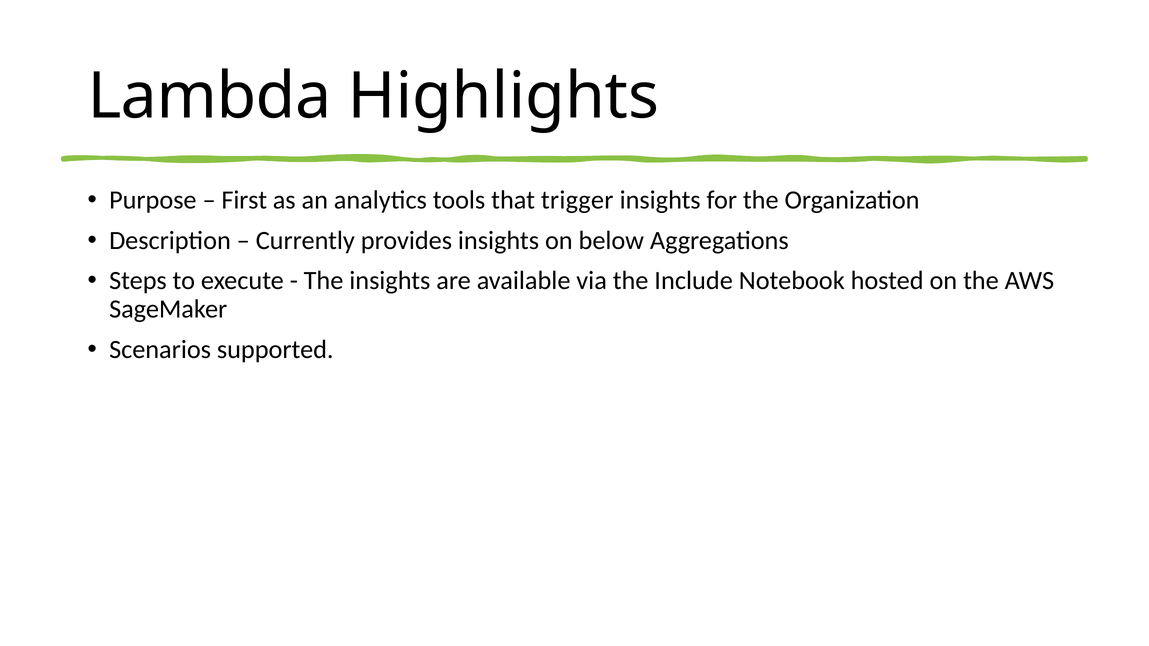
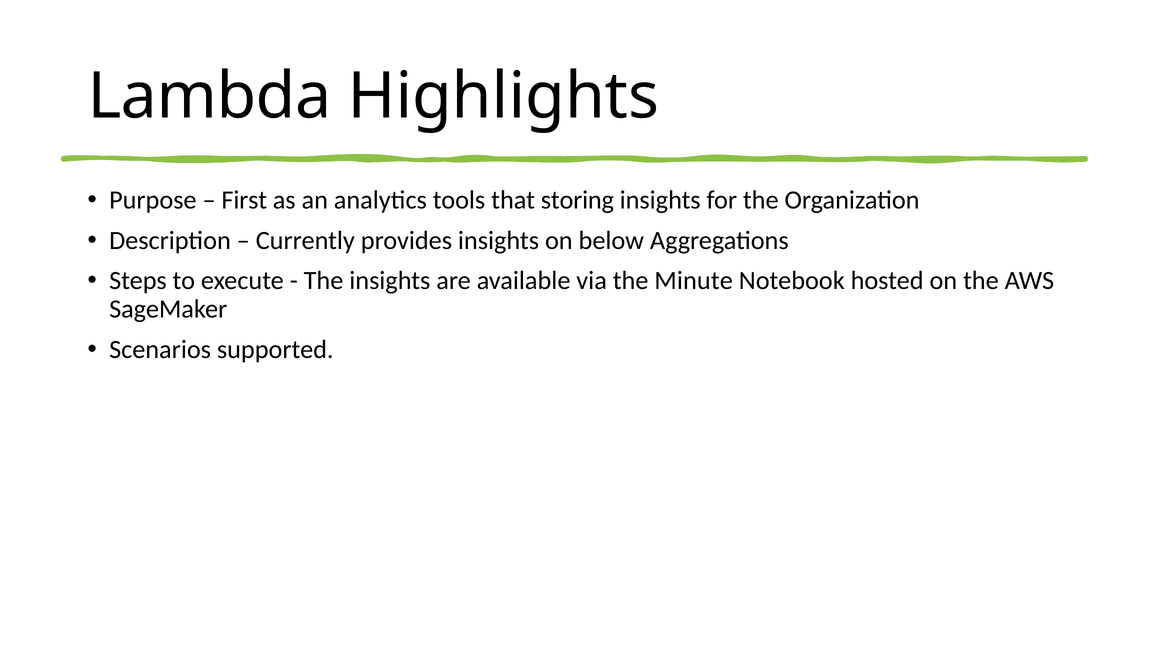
trigger: trigger -> storing (577, 200)
Include: Include -> Minute (694, 281)
